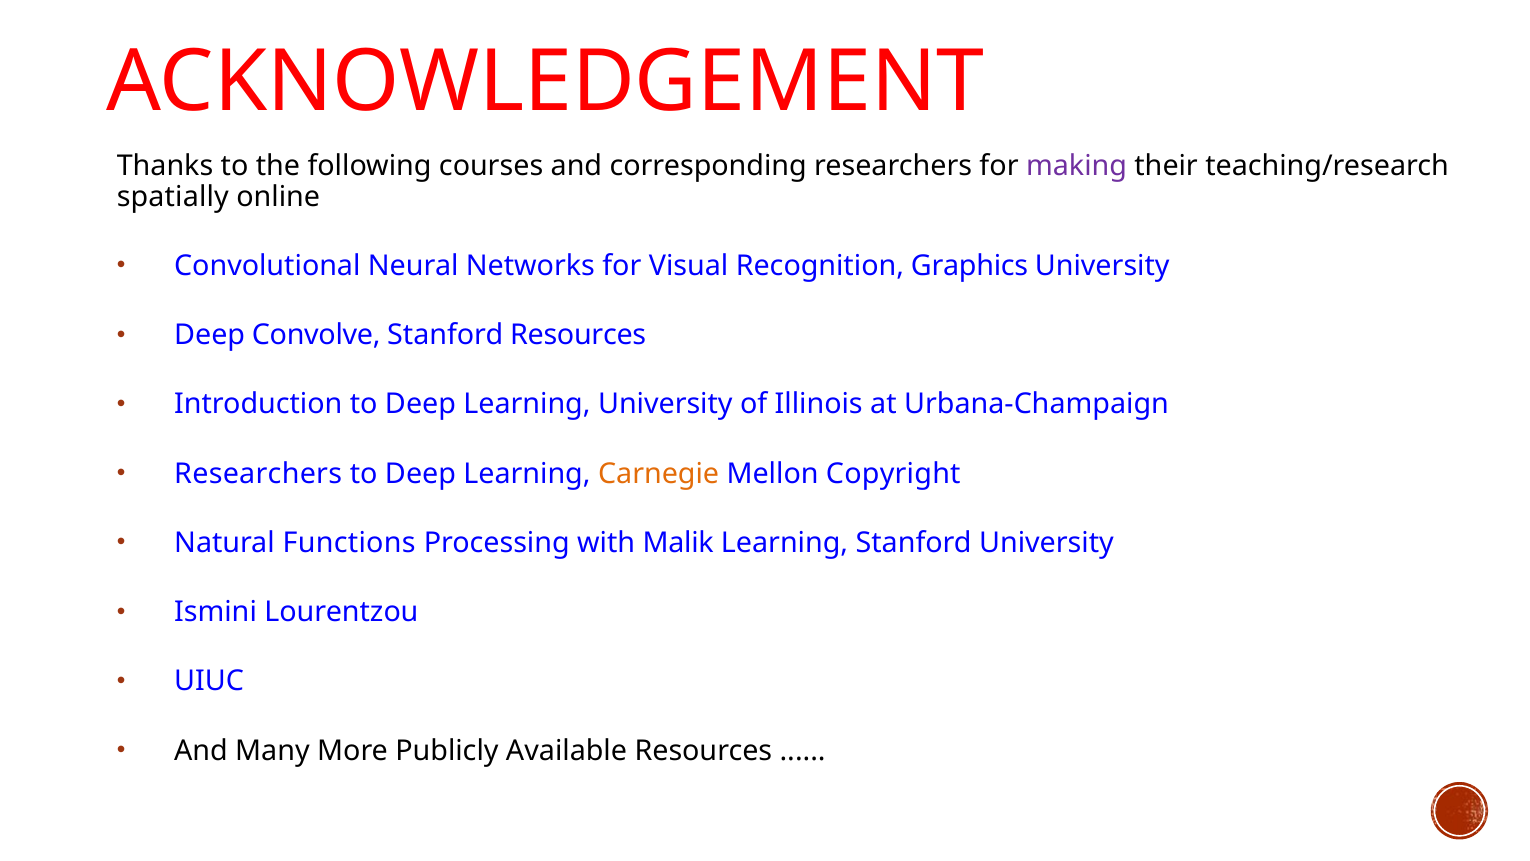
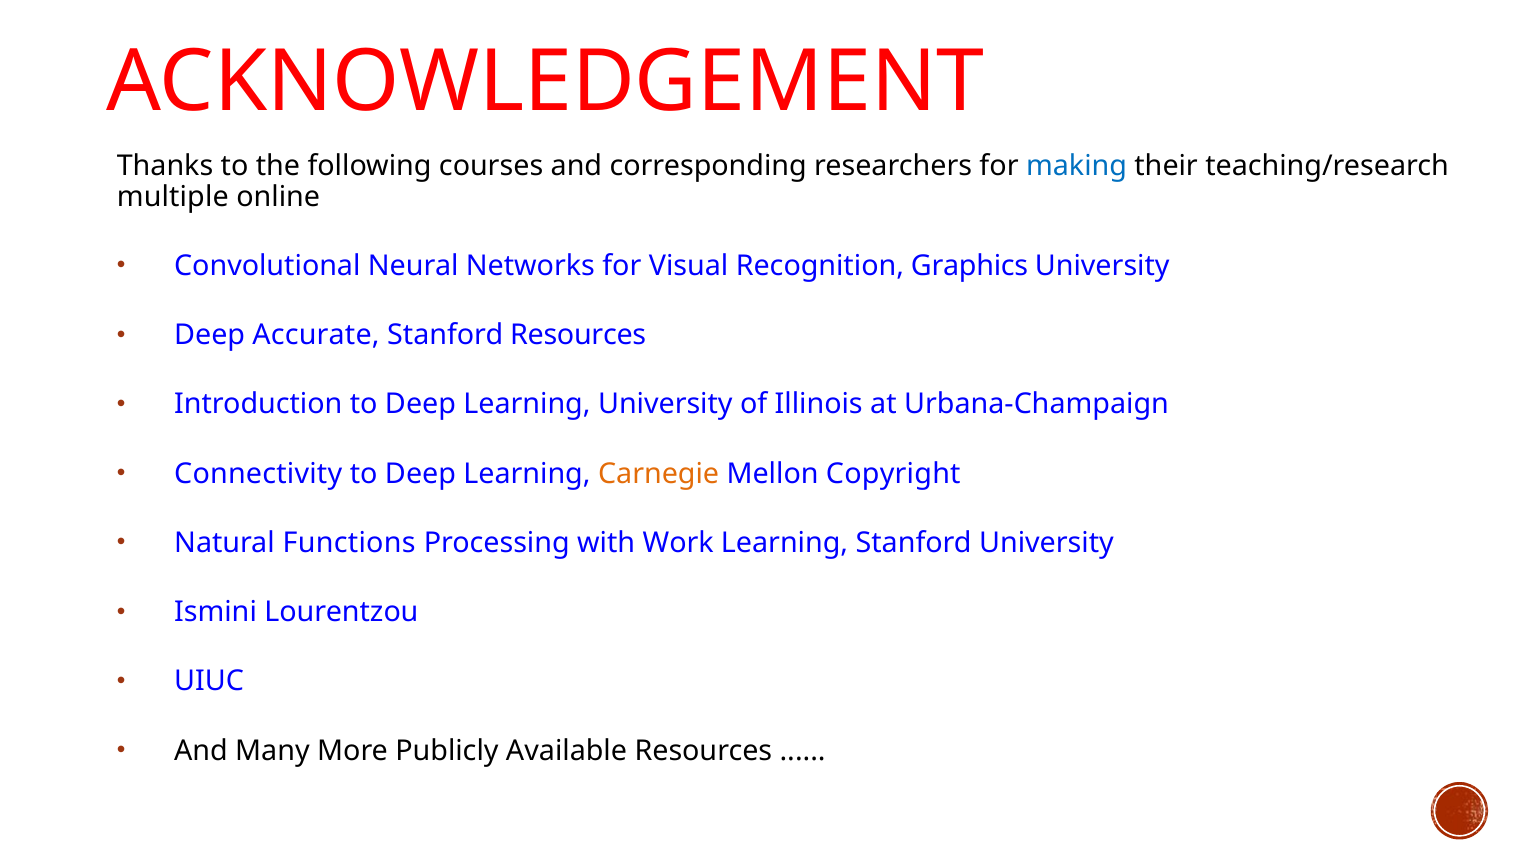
making colour: purple -> blue (1077, 166)
spatially: spatially -> multiple (173, 197)
Convolve: Convolve -> Accurate (316, 335)
Researchers: Researchers -> Connectivity (258, 474)
Malik: Malik -> Work (678, 543)
